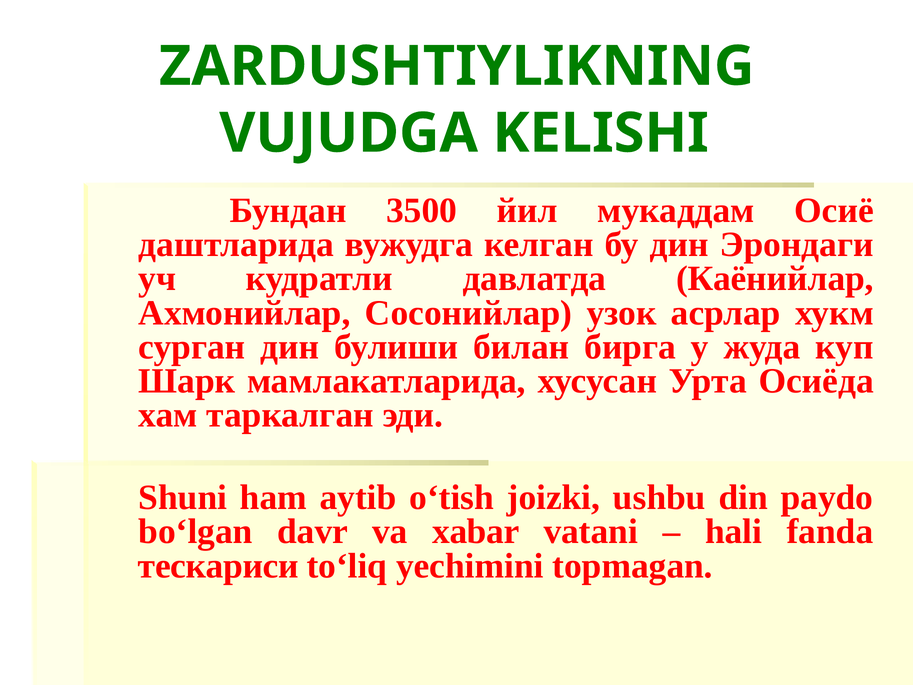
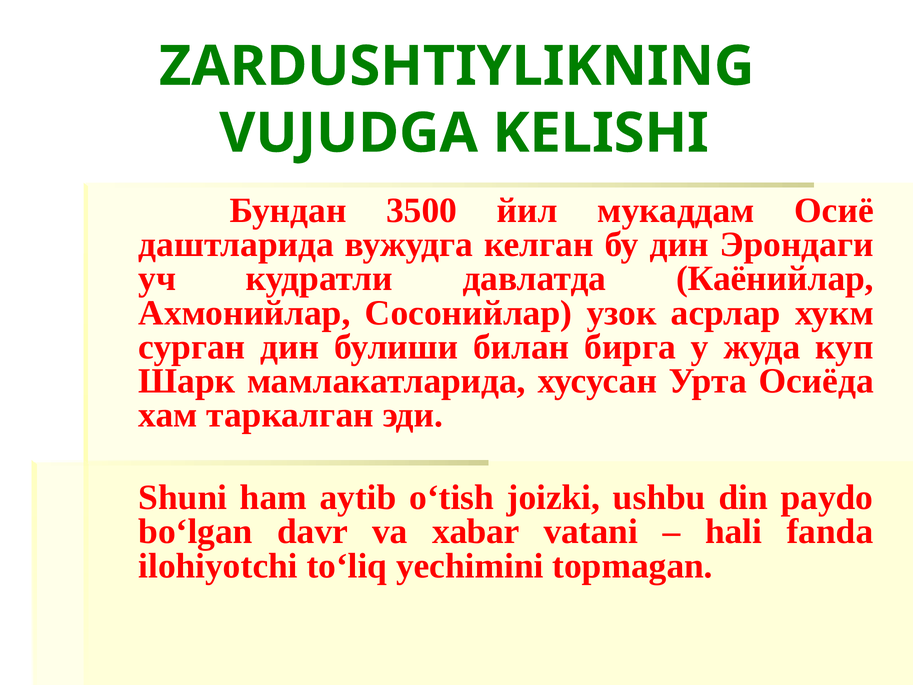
тескариси: тескариси -> ilohiyotchi (218, 566)
